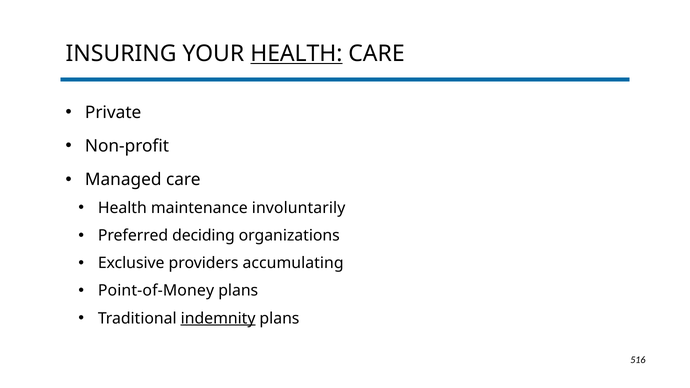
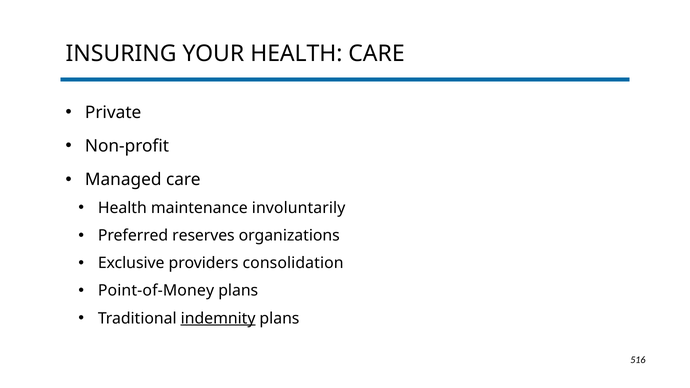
HEALTH underline: present -> none (296, 54)
deciding: deciding -> reserves (203, 236)
accumulating: accumulating -> consolidation (293, 263)
